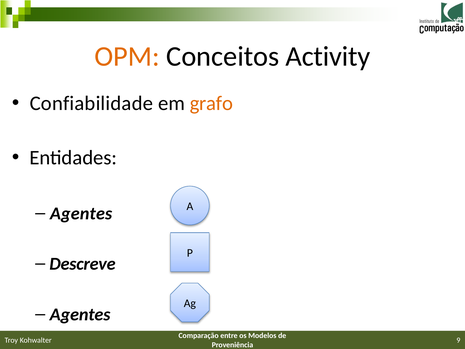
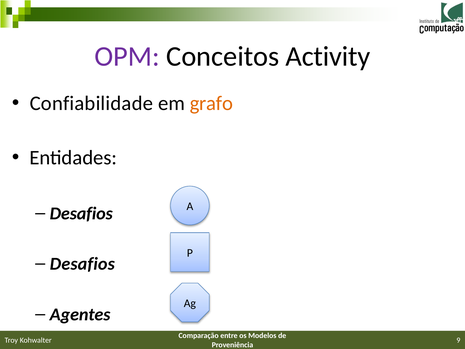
OPM colour: orange -> purple (127, 56)
Agentes: Agentes -> Desafios (81, 213)
Descreve: Descreve -> Desafios (82, 264)
